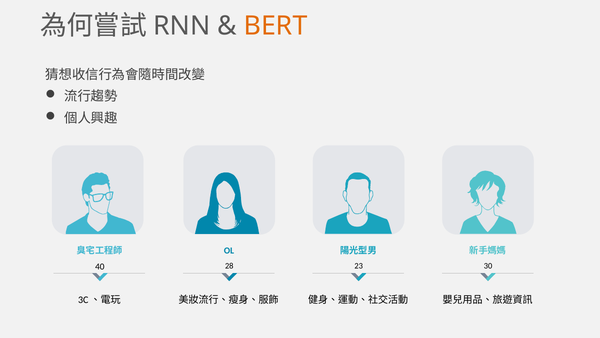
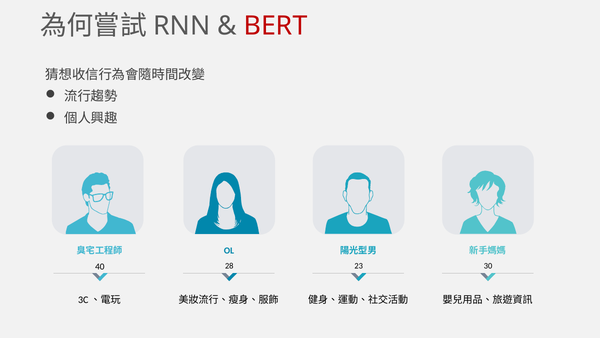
BERT colour: orange -> red (276, 26)
